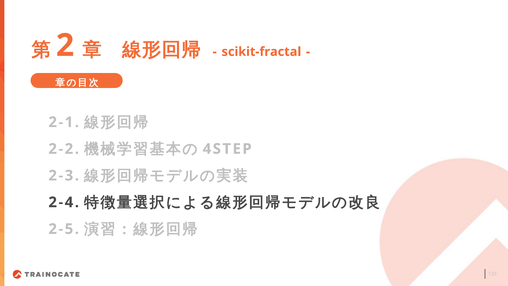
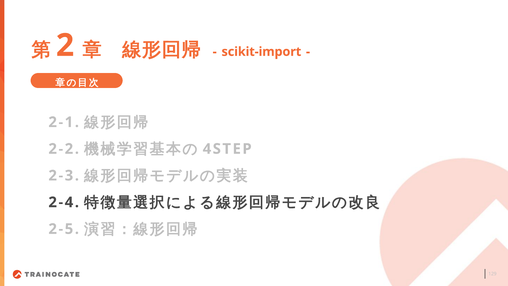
scikit-fractal: scikit-fractal -> scikit-import (261, 52)
